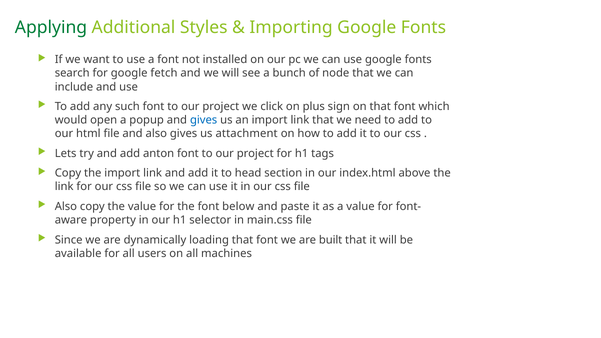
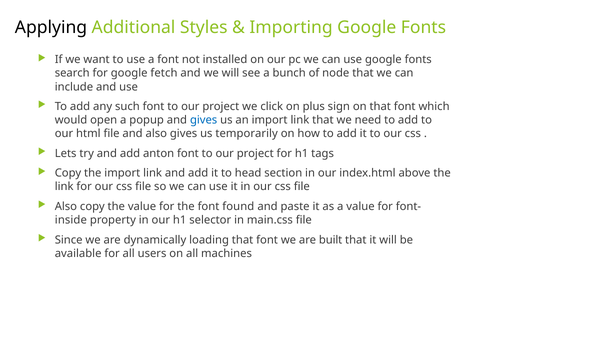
Applying colour: green -> black (51, 28)
attachment: attachment -> temporarily (247, 134)
below: below -> found (238, 207)
aware: aware -> inside (71, 220)
